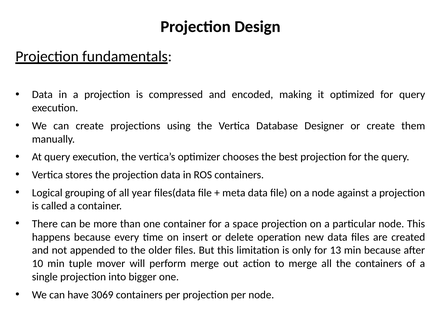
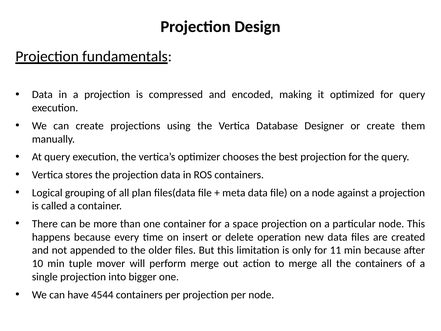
year: year -> plan (142, 193)
13: 13 -> 11 (336, 250)
3069: 3069 -> 4544 (102, 295)
